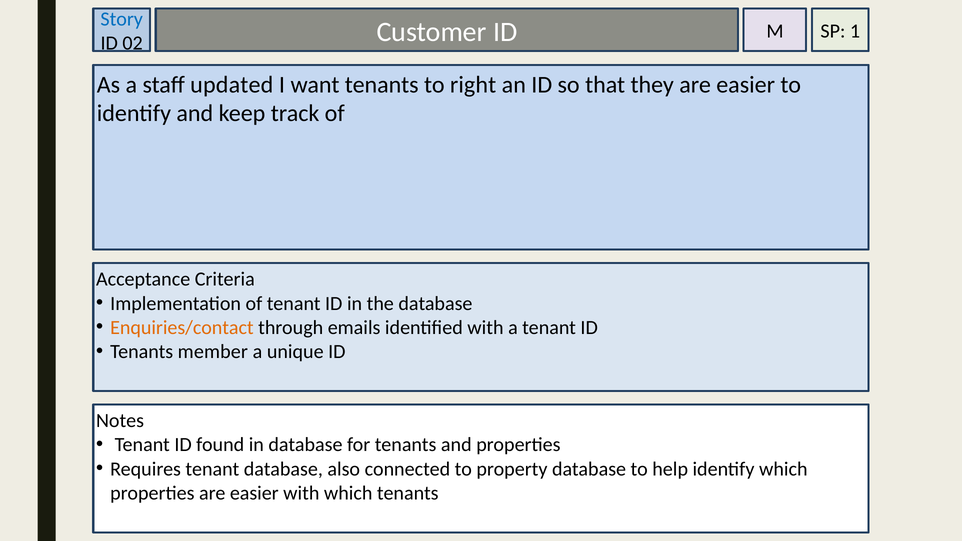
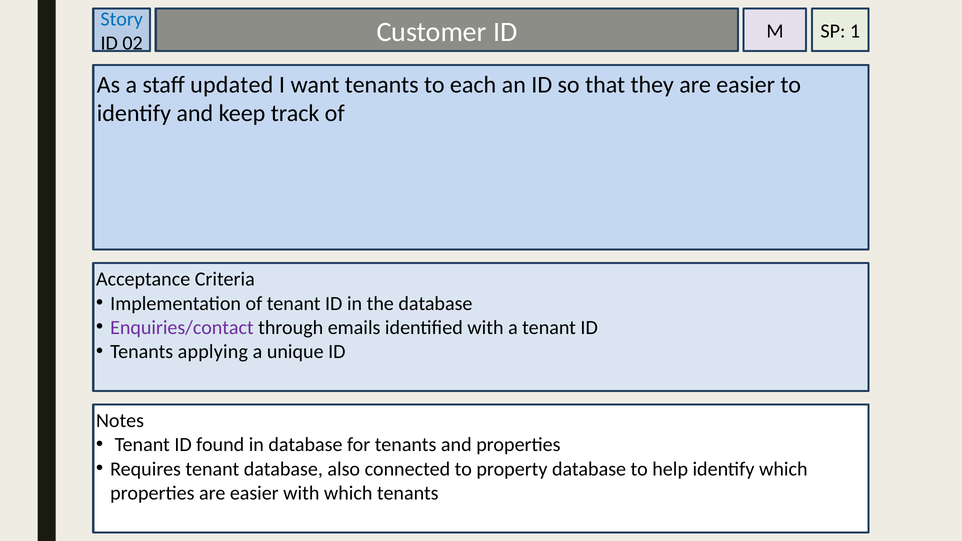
right: right -> each (473, 85)
Enquiries/contact colour: orange -> purple (182, 328)
member: member -> applying (213, 352)
